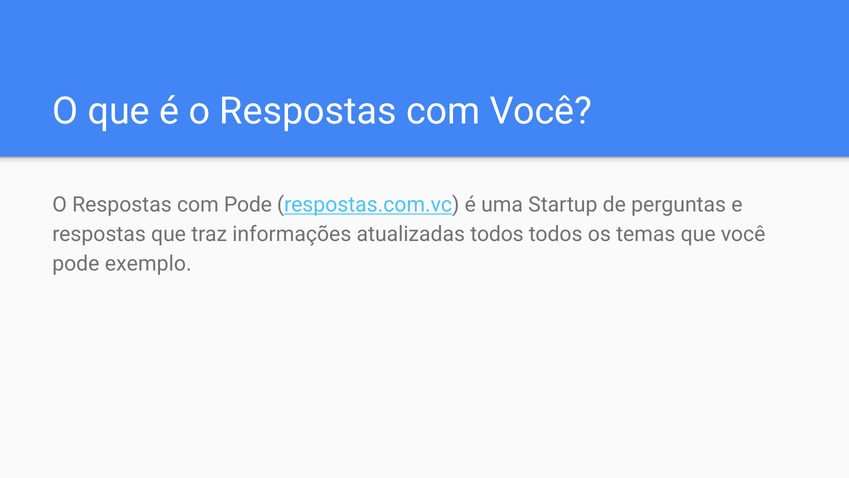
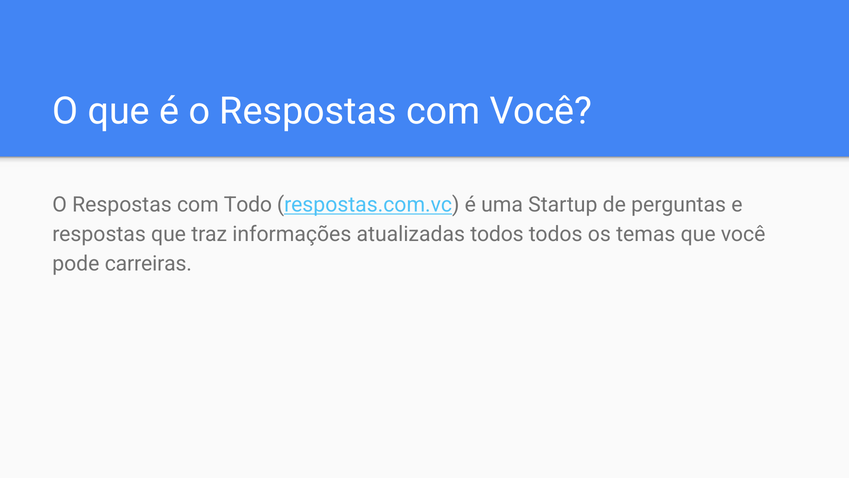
com Pode: Pode -> Todo (248, 205)
exemplo: exemplo -> carreiras (148, 263)
